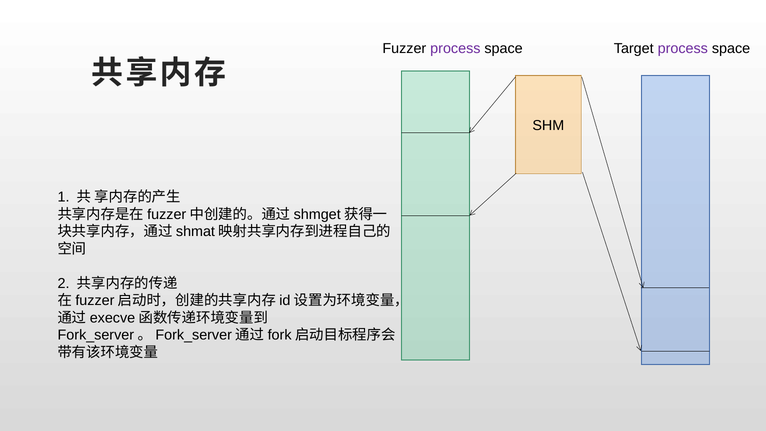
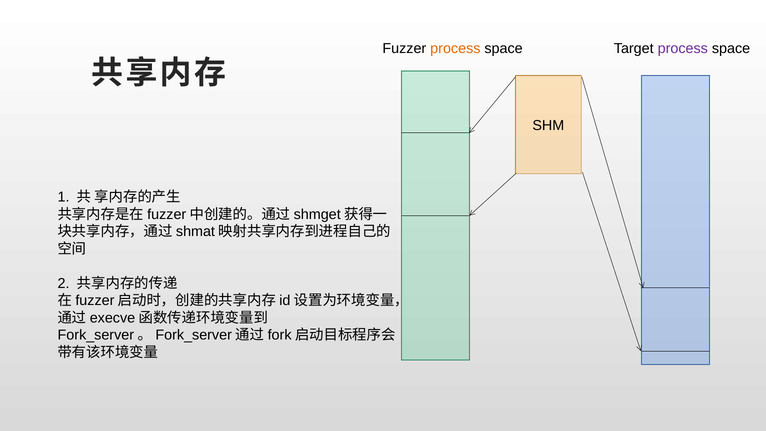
process colour: purple -> orange (455, 48)
